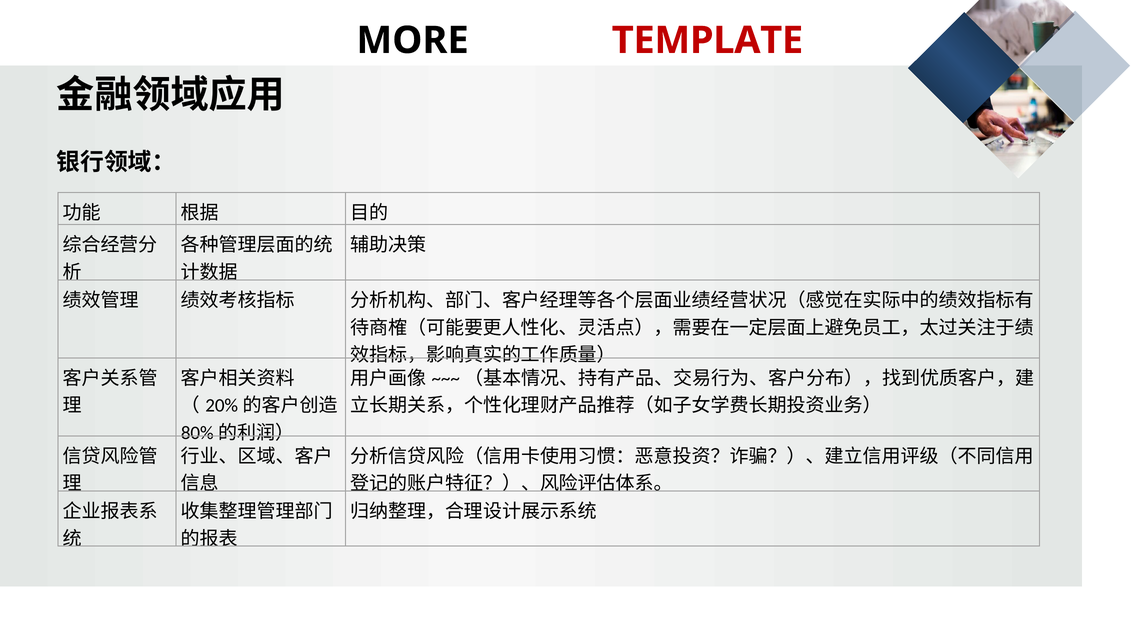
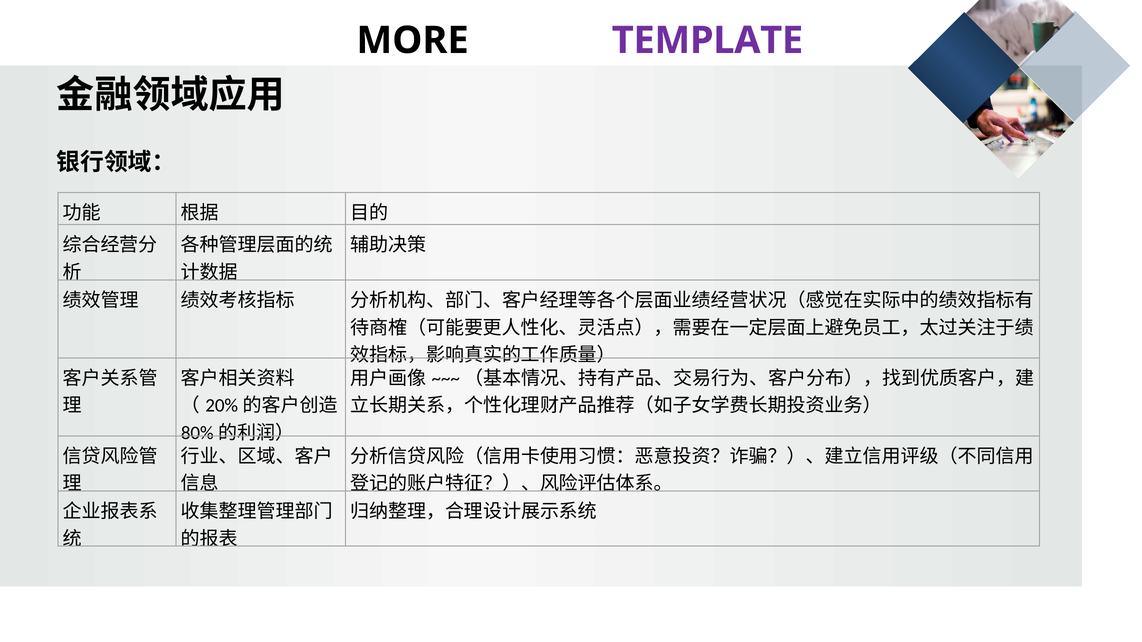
TEMPLATE colour: red -> purple (707, 40)
